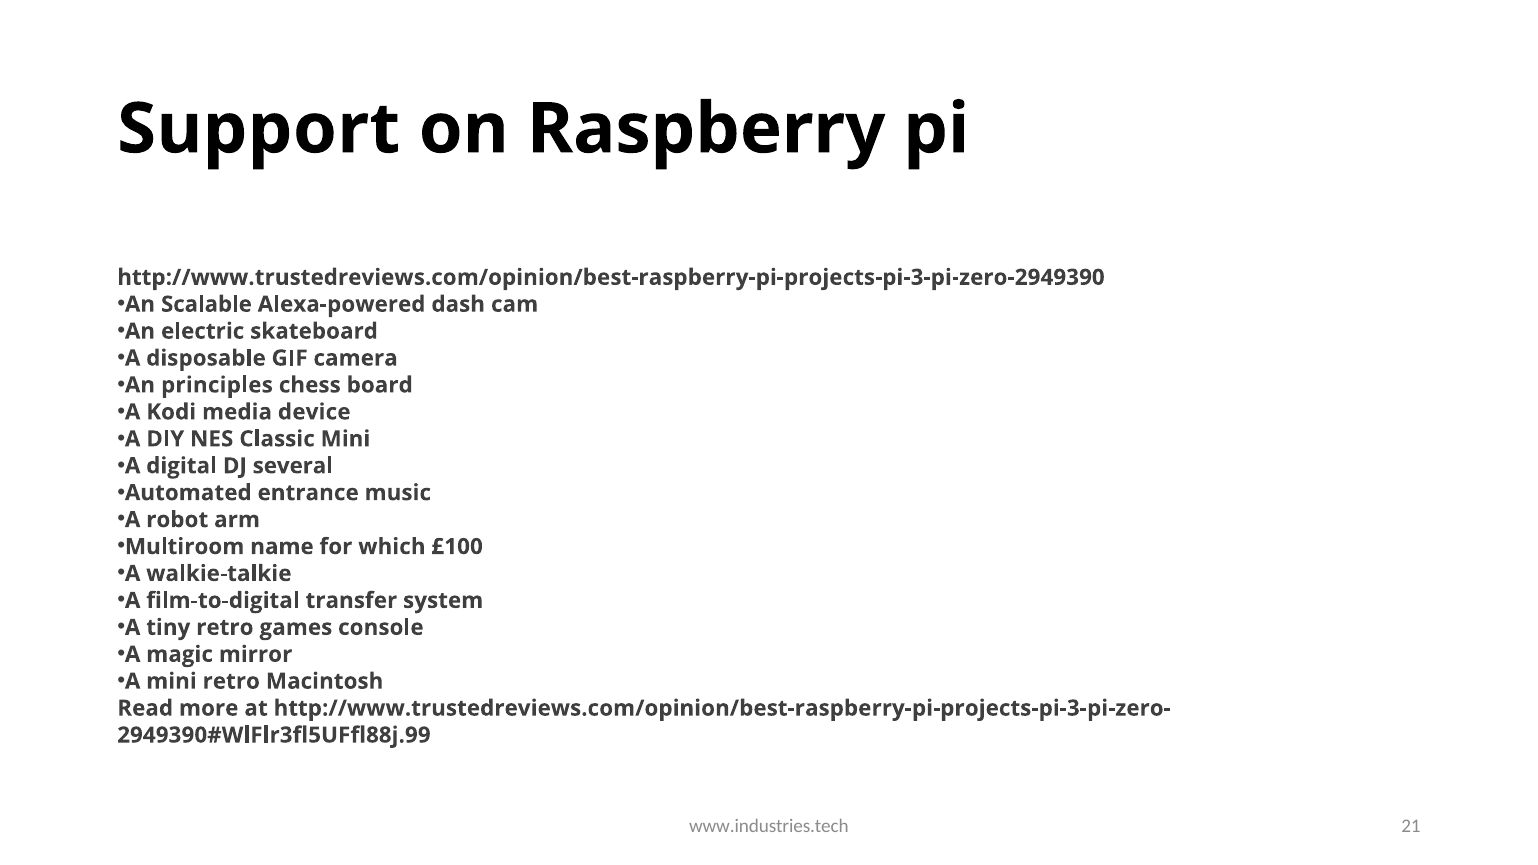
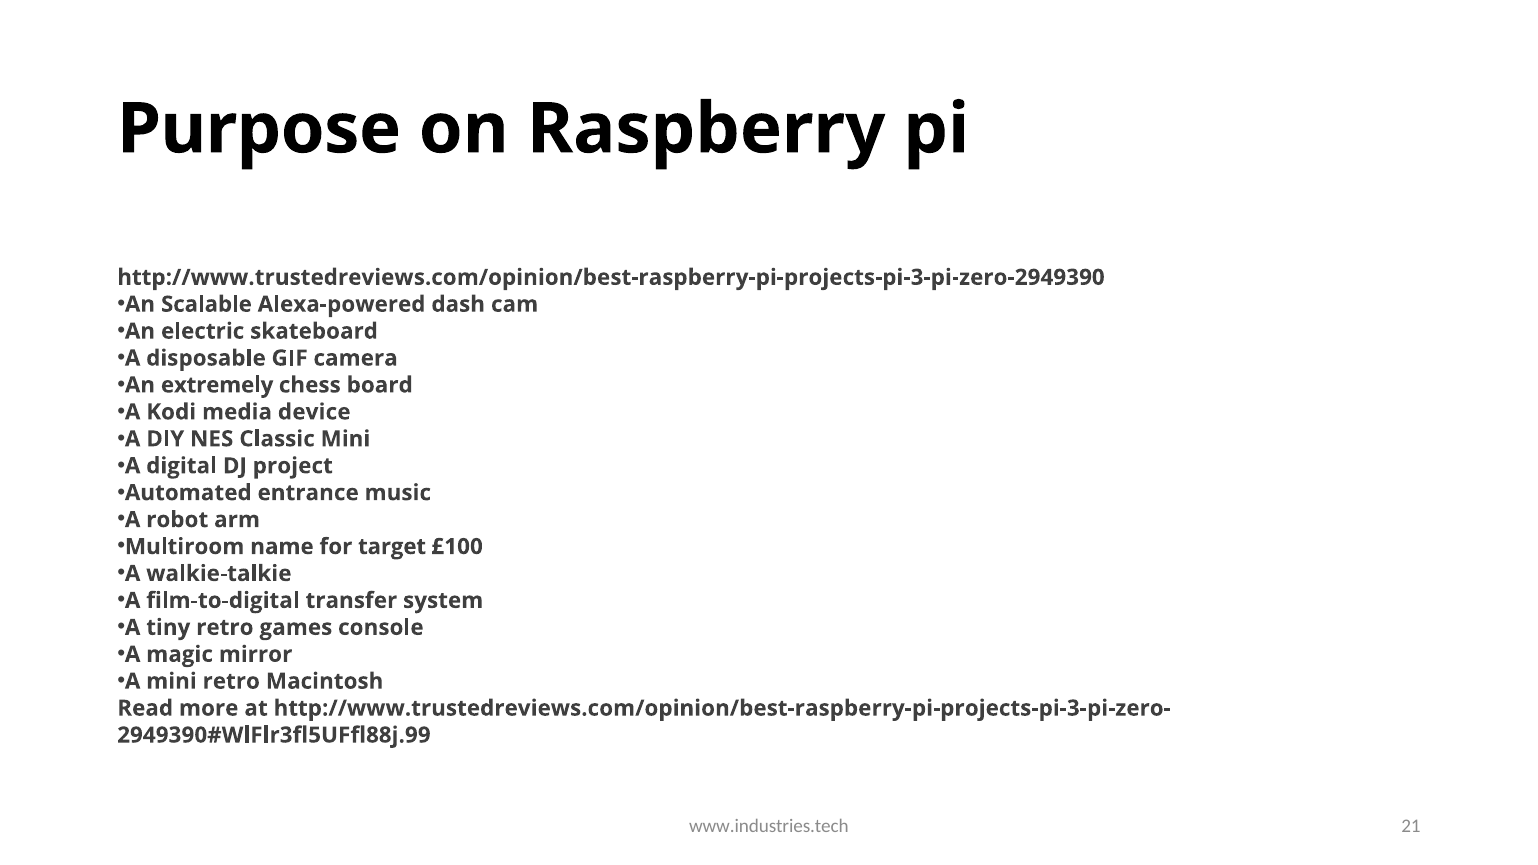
Support: Support -> Purpose (259, 129)
principles: principles -> extremely (217, 385)
several: several -> project (293, 466)
which: which -> target (392, 547)
